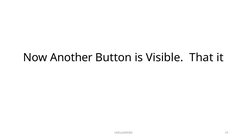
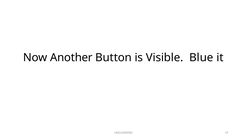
That: That -> Blue (201, 58)
